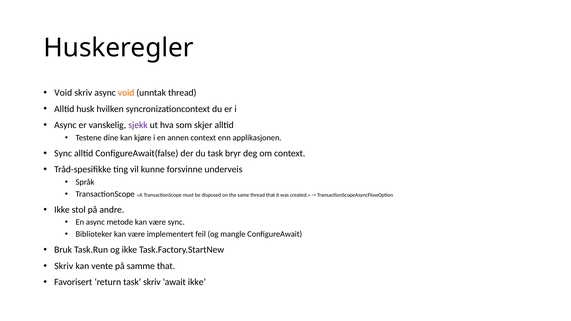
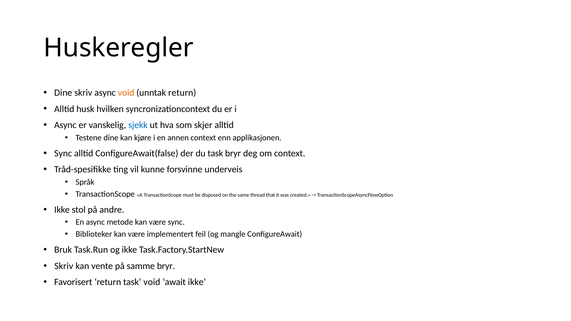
Void: Void -> Dine (63, 93)
unntak thread: thread -> return (182, 93)
sjekk colour: purple -> blue (138, 125)
samme that: that -> bryr (166, 266)
task skriv: skriv -> void (152, 282)
